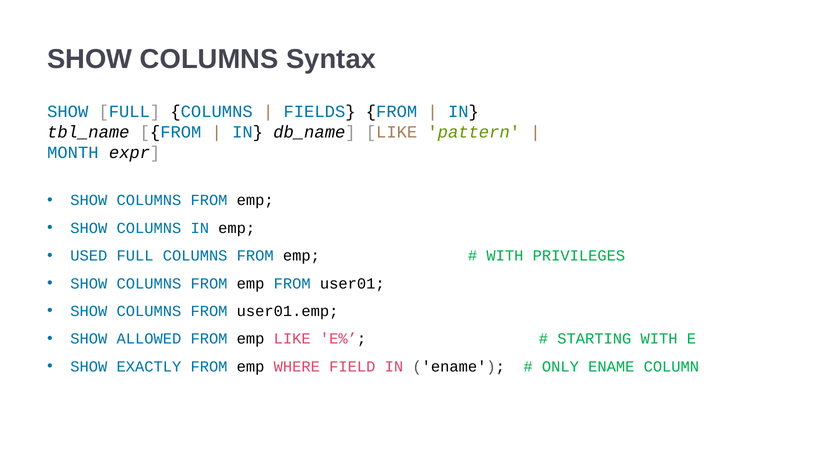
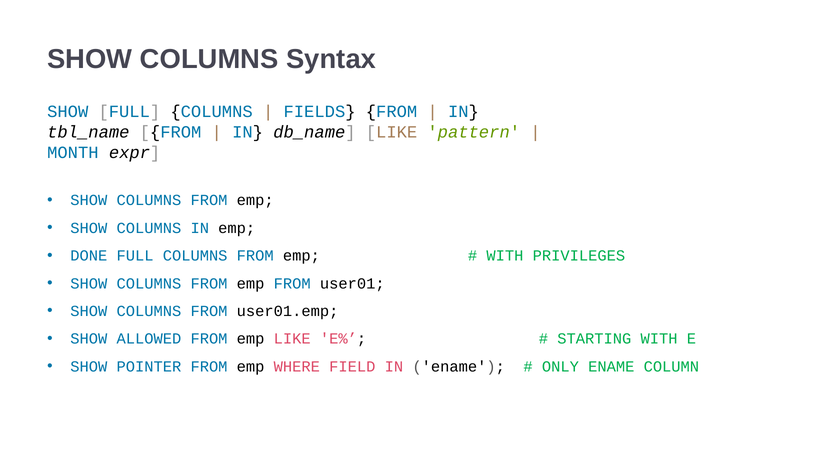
USED: USED -> DONE (89, 256)
EXACTLY: EXACTLY -> POINTER (149, 367)
